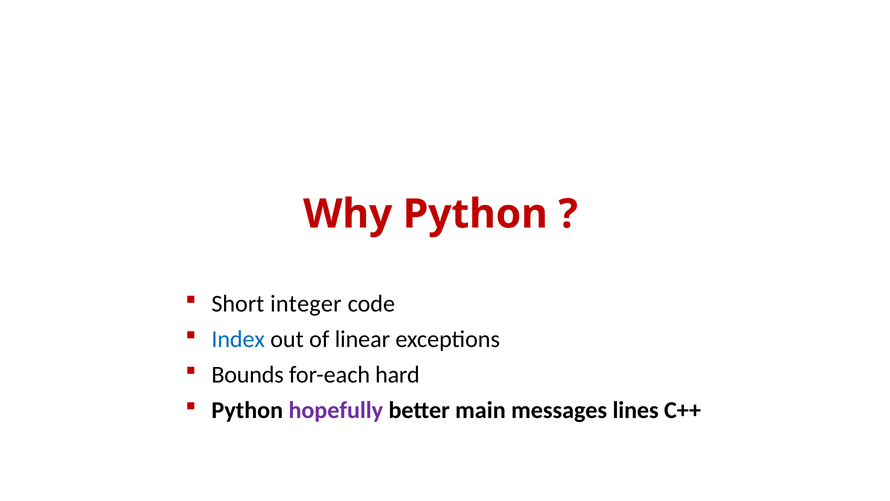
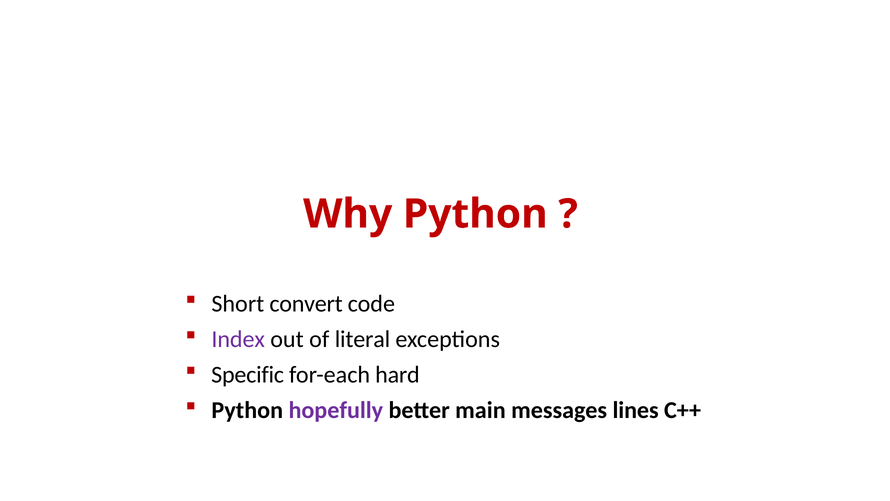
integer: integer -> convert (306, 304)
Index colour: blue -> purple (238, 339)
linear: linear -> literal (362, 339)
Bounds: Bounds -> Specific (248, 374)
